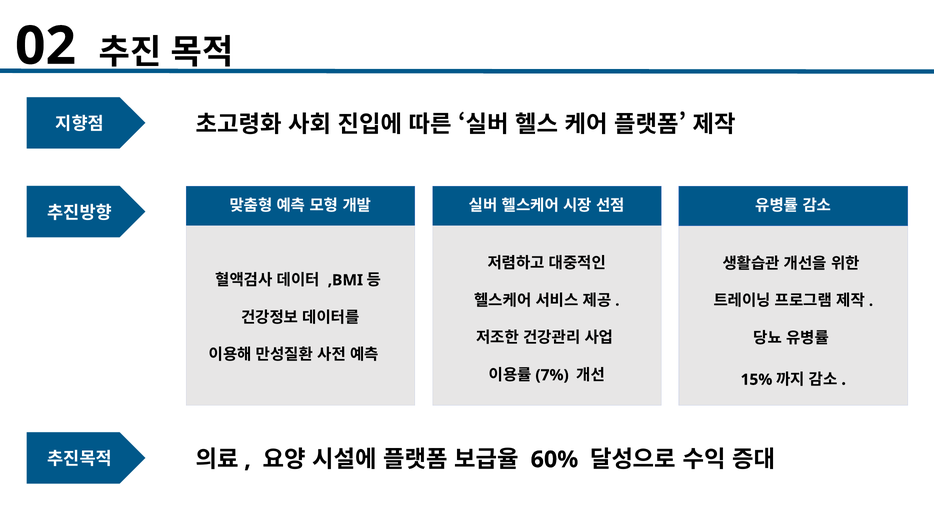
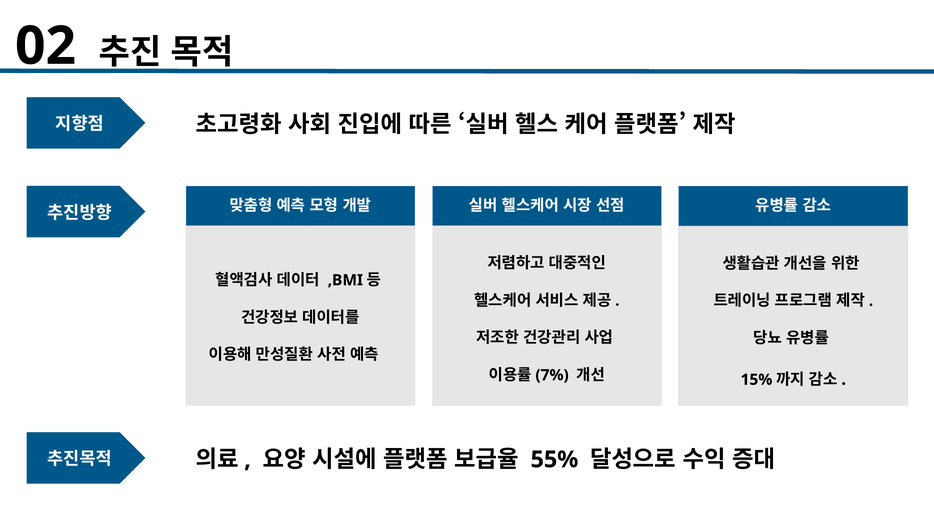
60%: 60% -> 55% (554, 460)
